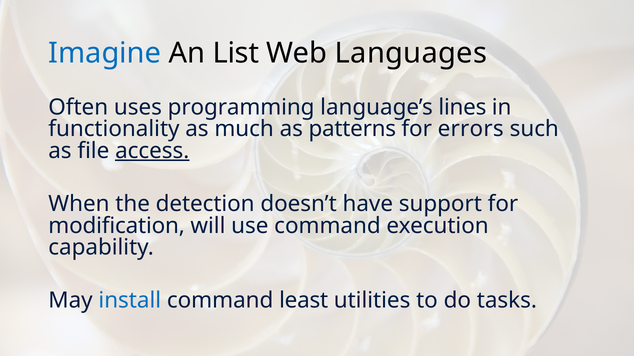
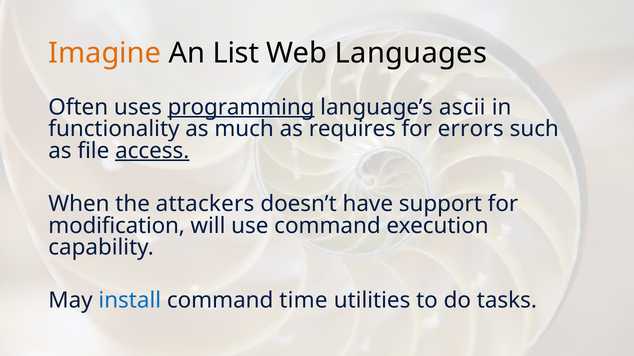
Imagine colour: blue -> orange (105, 53)
programming underline: none -> present (241, 107)
lines: lines -> ascii (462, 107)
patterns: patterns -> requires (352, 129)
detection: detection -> attackers (205, 204)
least: least -> time (303, 301)
